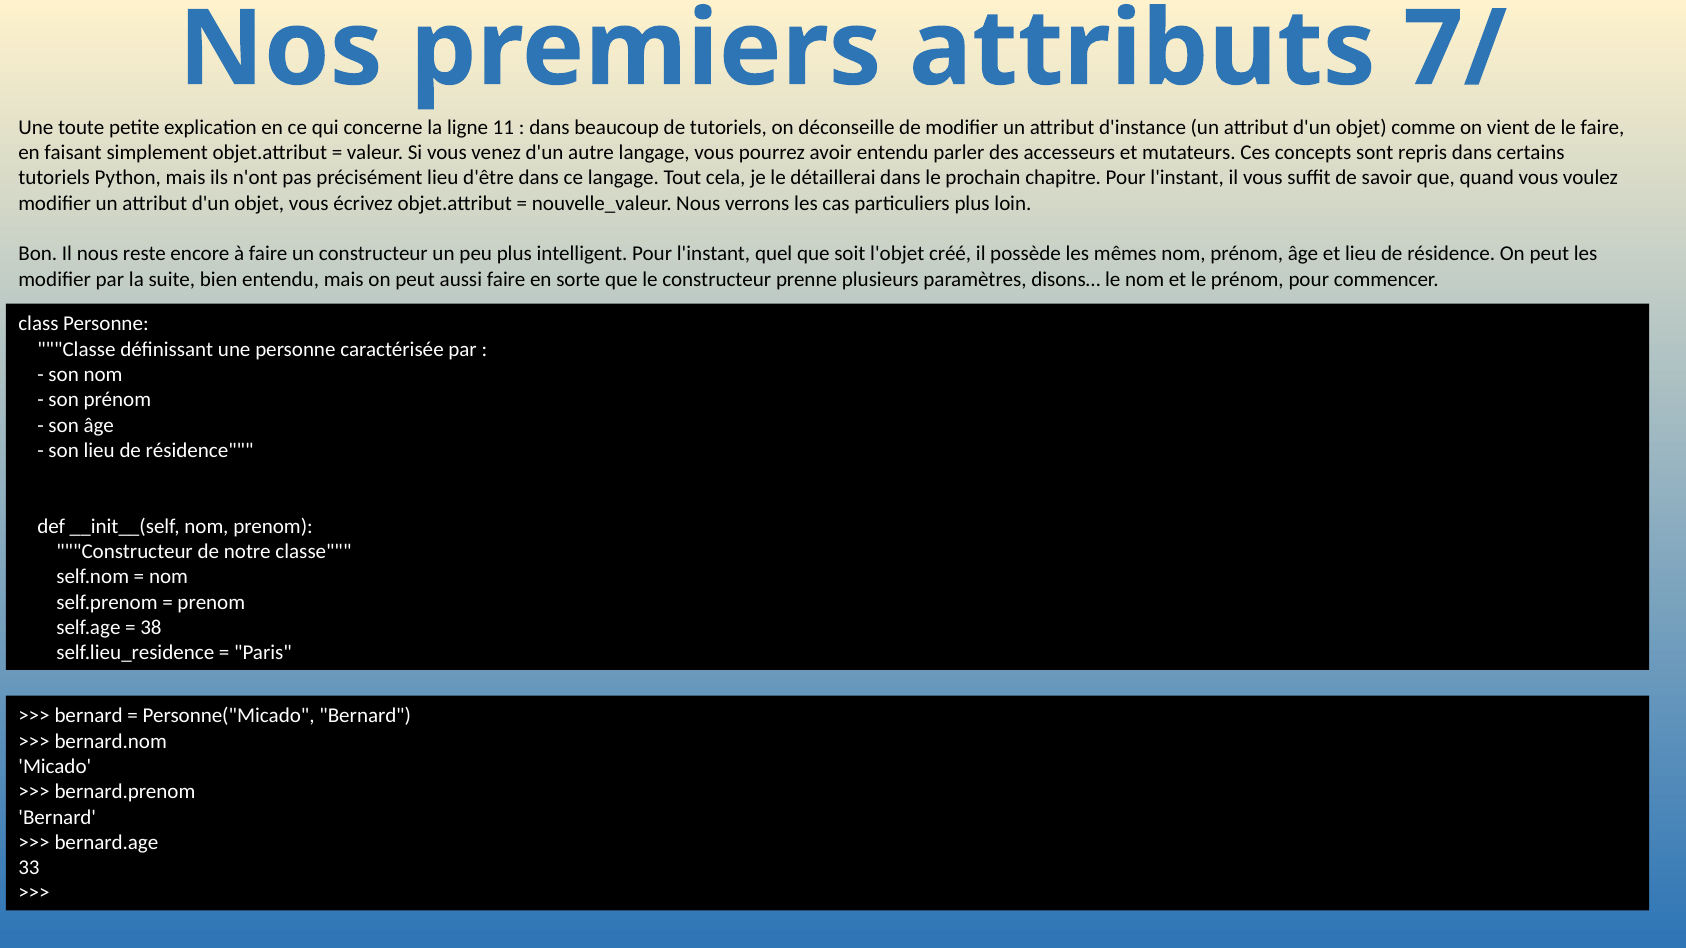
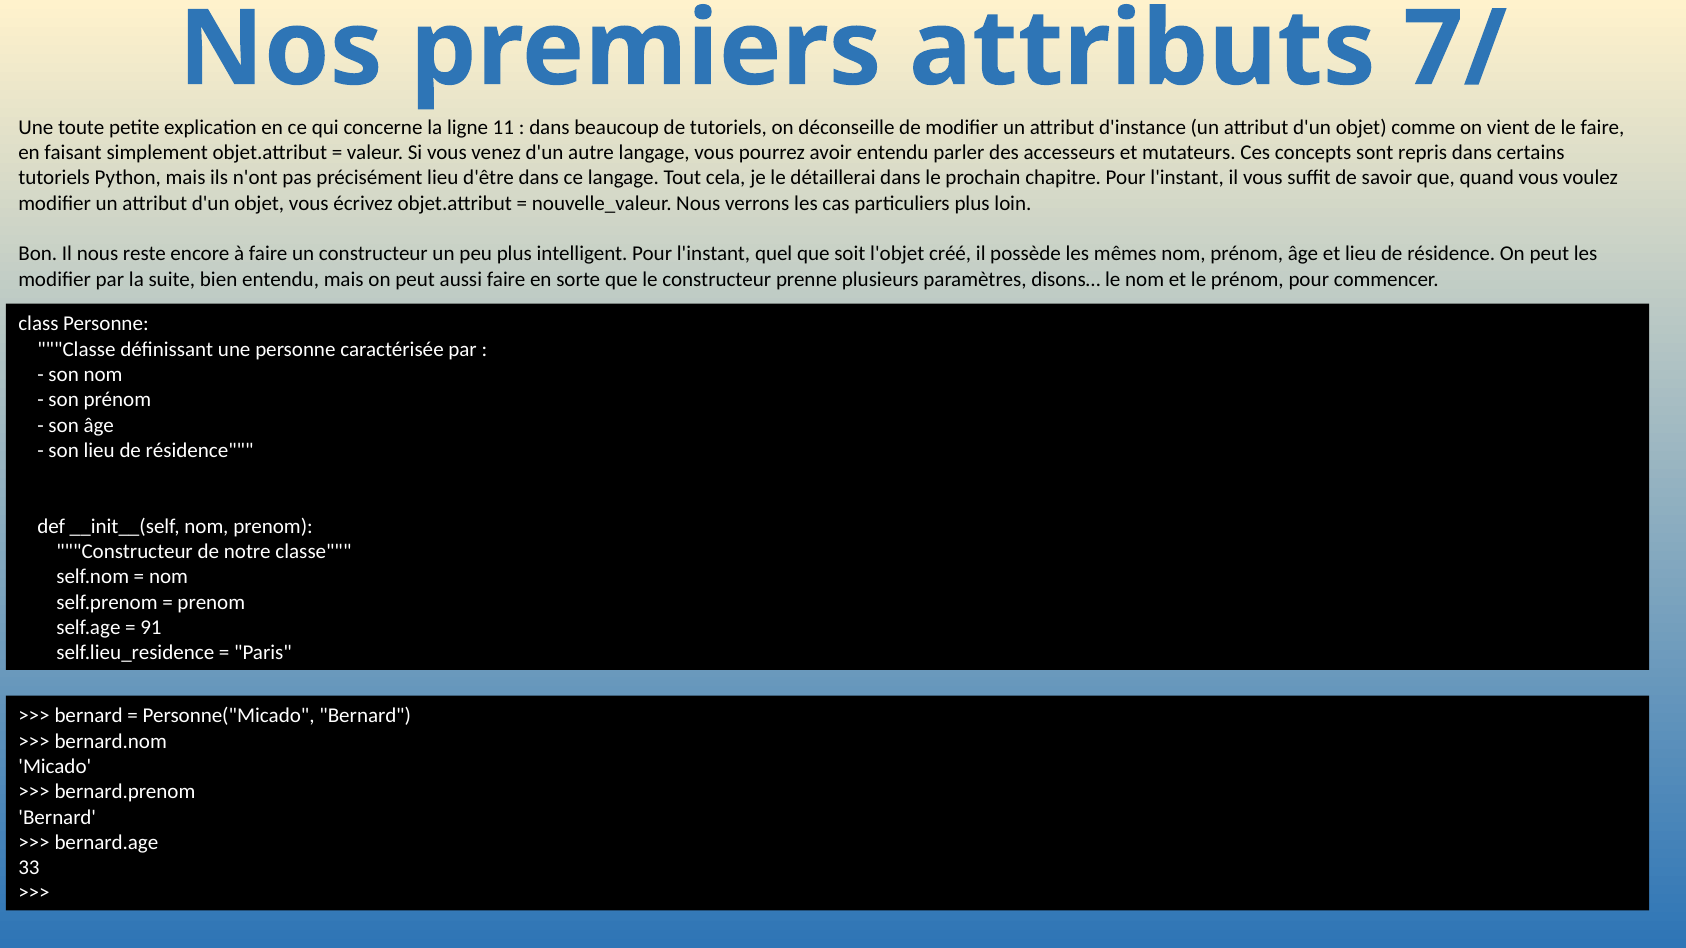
38: 38 -> 91 (151, 628)
